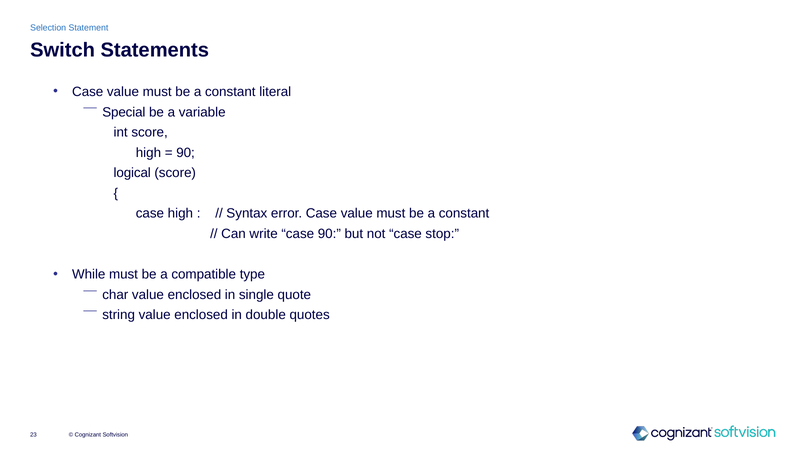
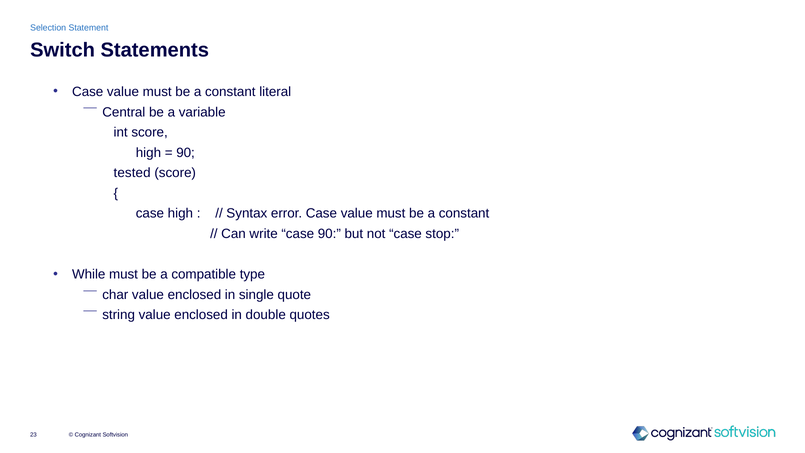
Special: Special -> Central (124, 112)
logical: logical -> tested (132, 173)
